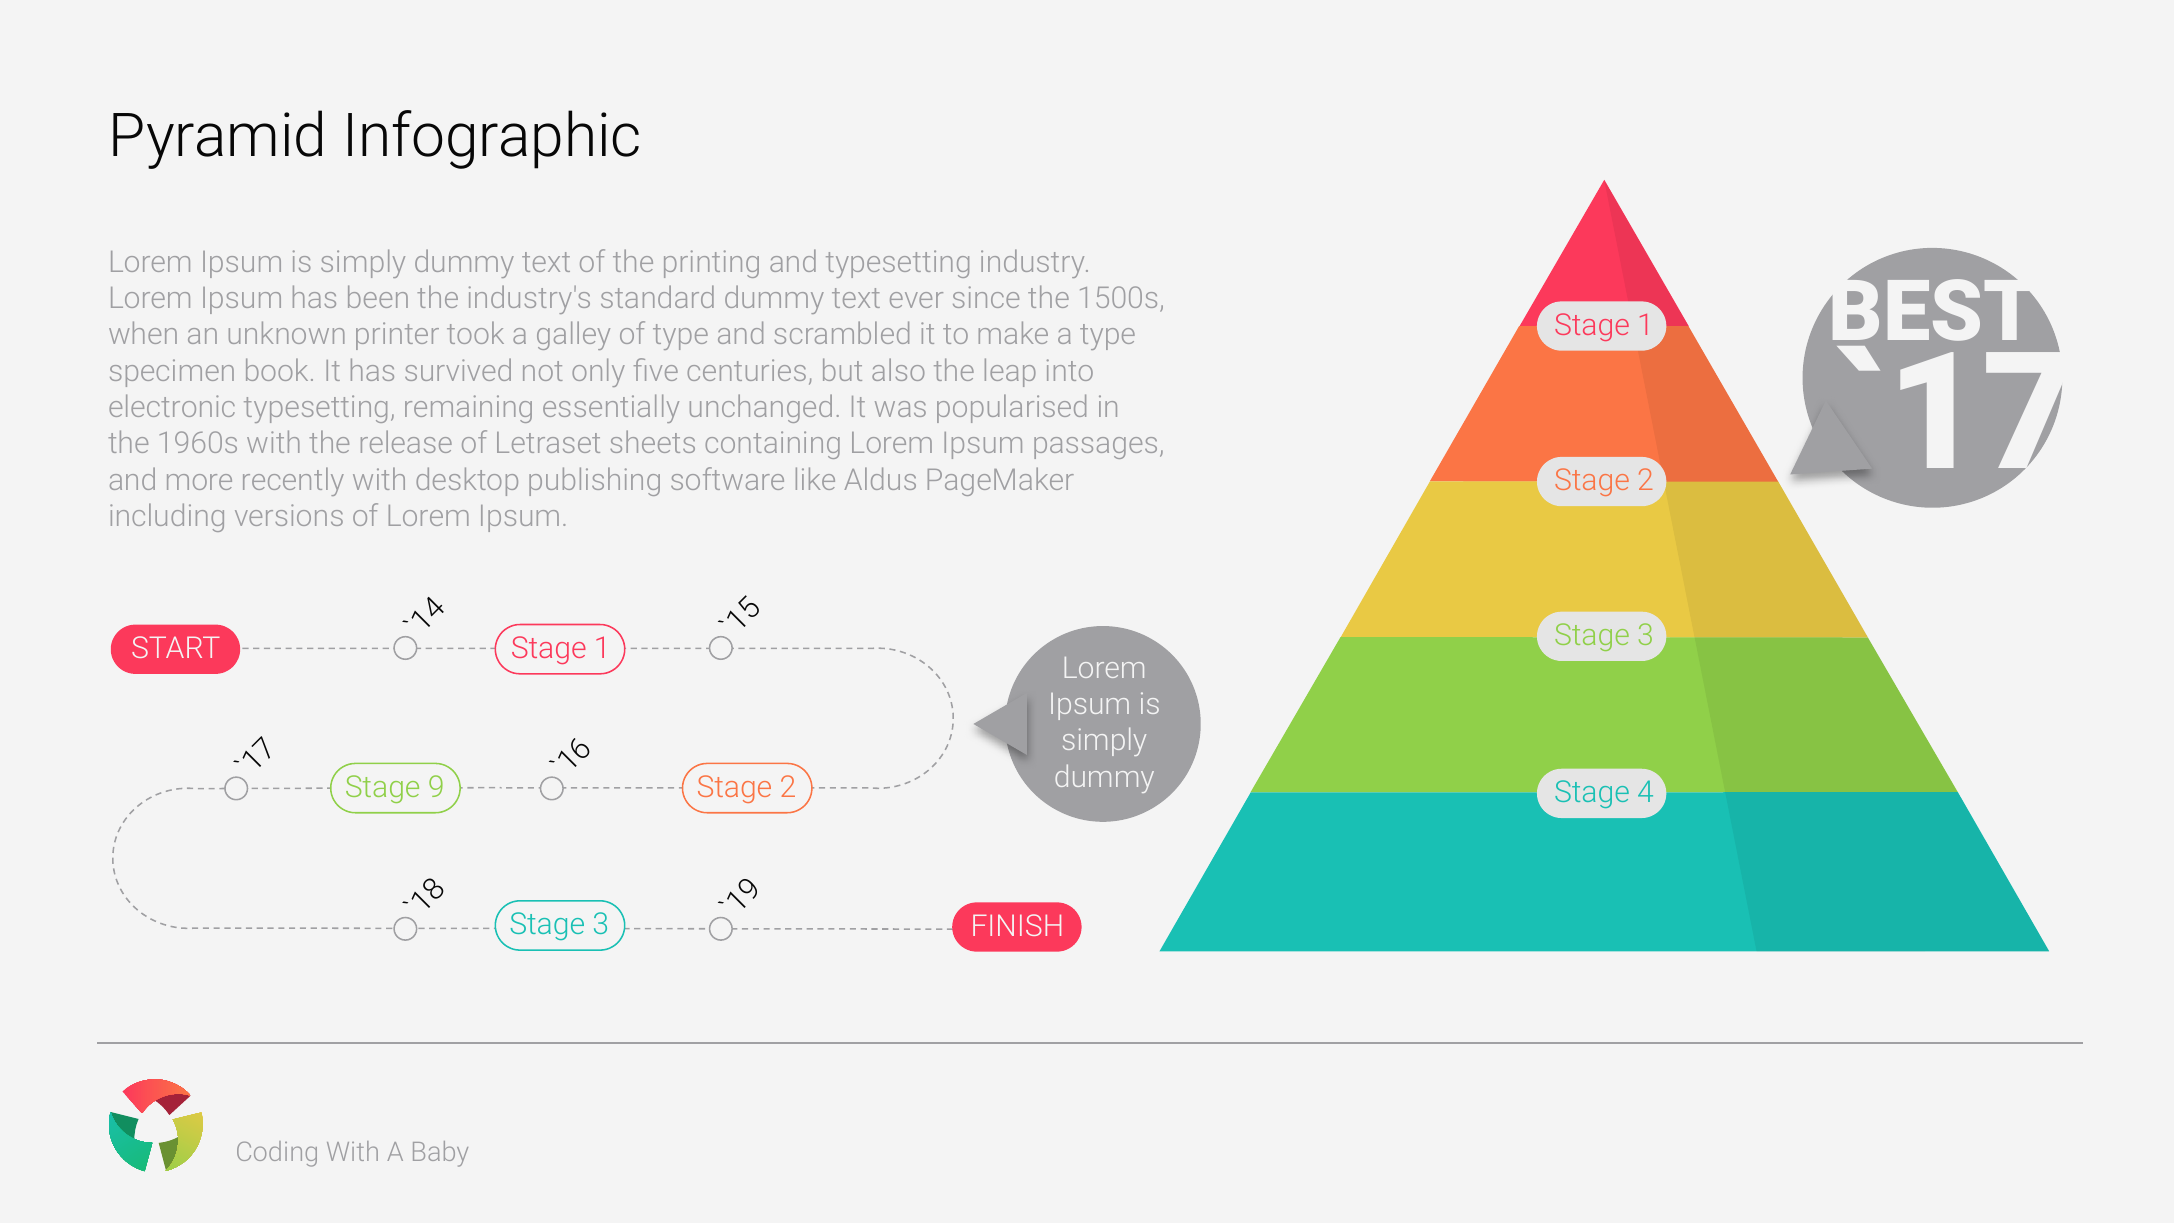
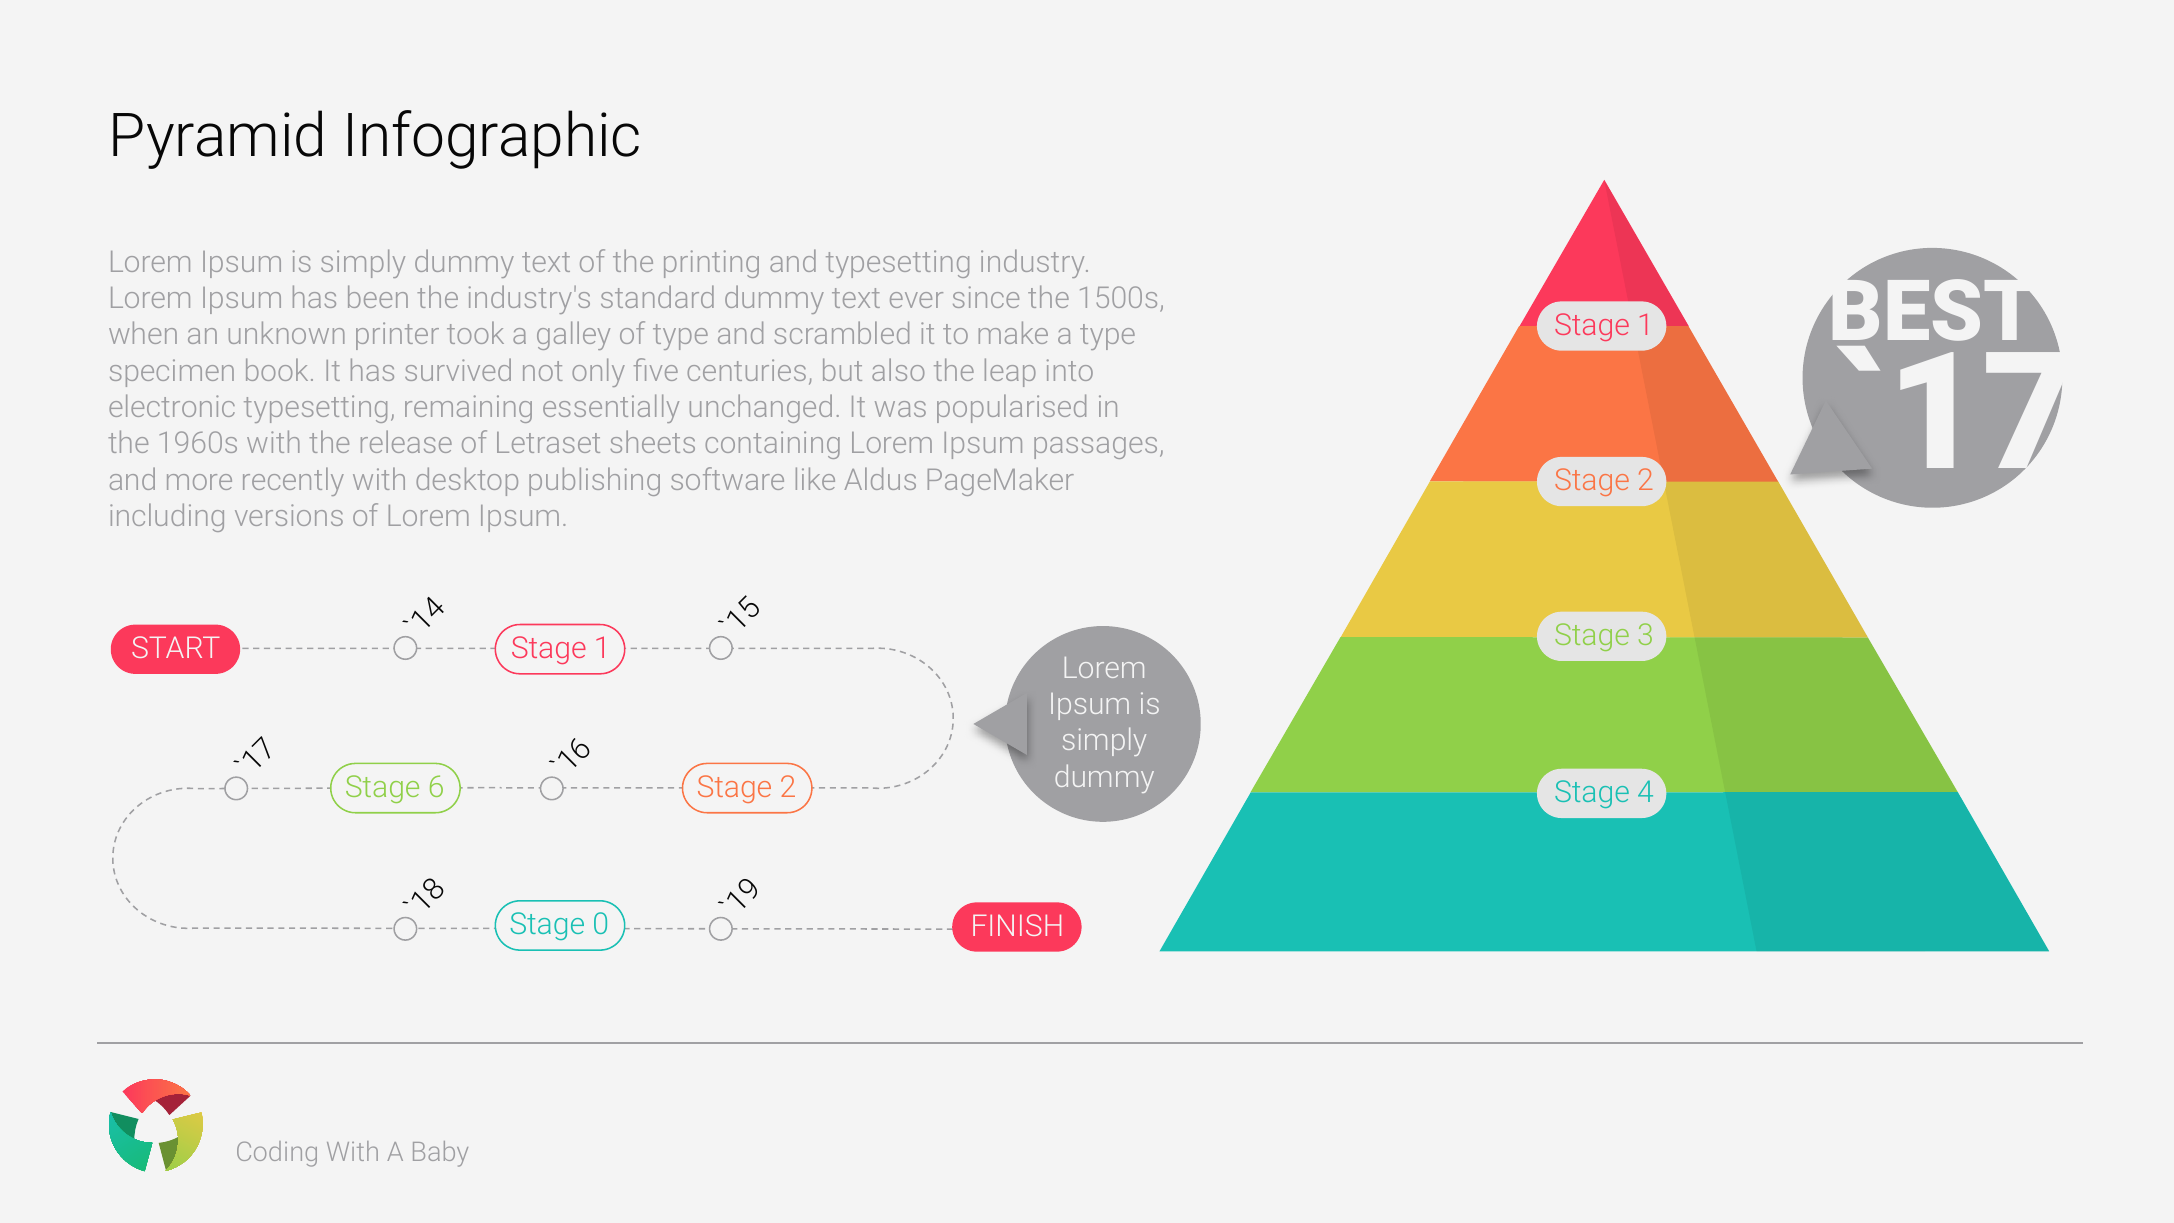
Stage 9: 9 -> 6 (436, 787)
3: 3 -> 0 (601, 925)
